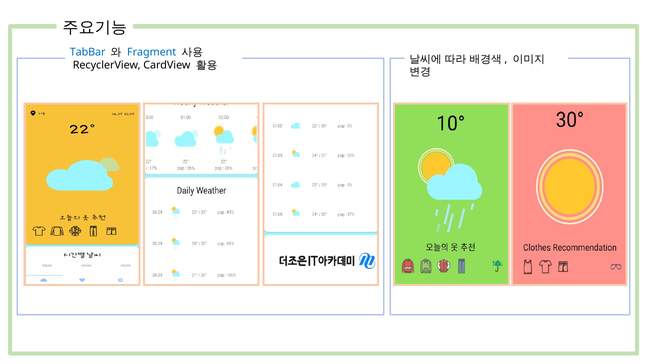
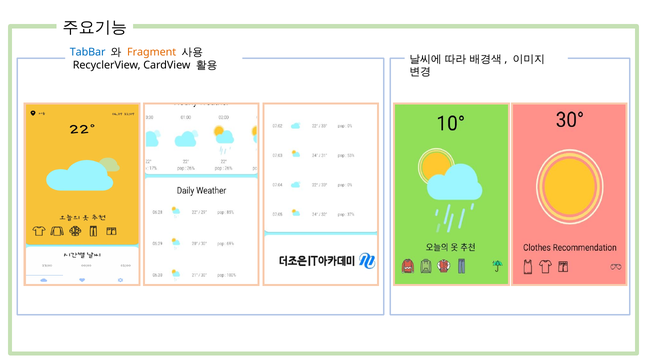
Fragment colour: blue -> orange (152, 52)
